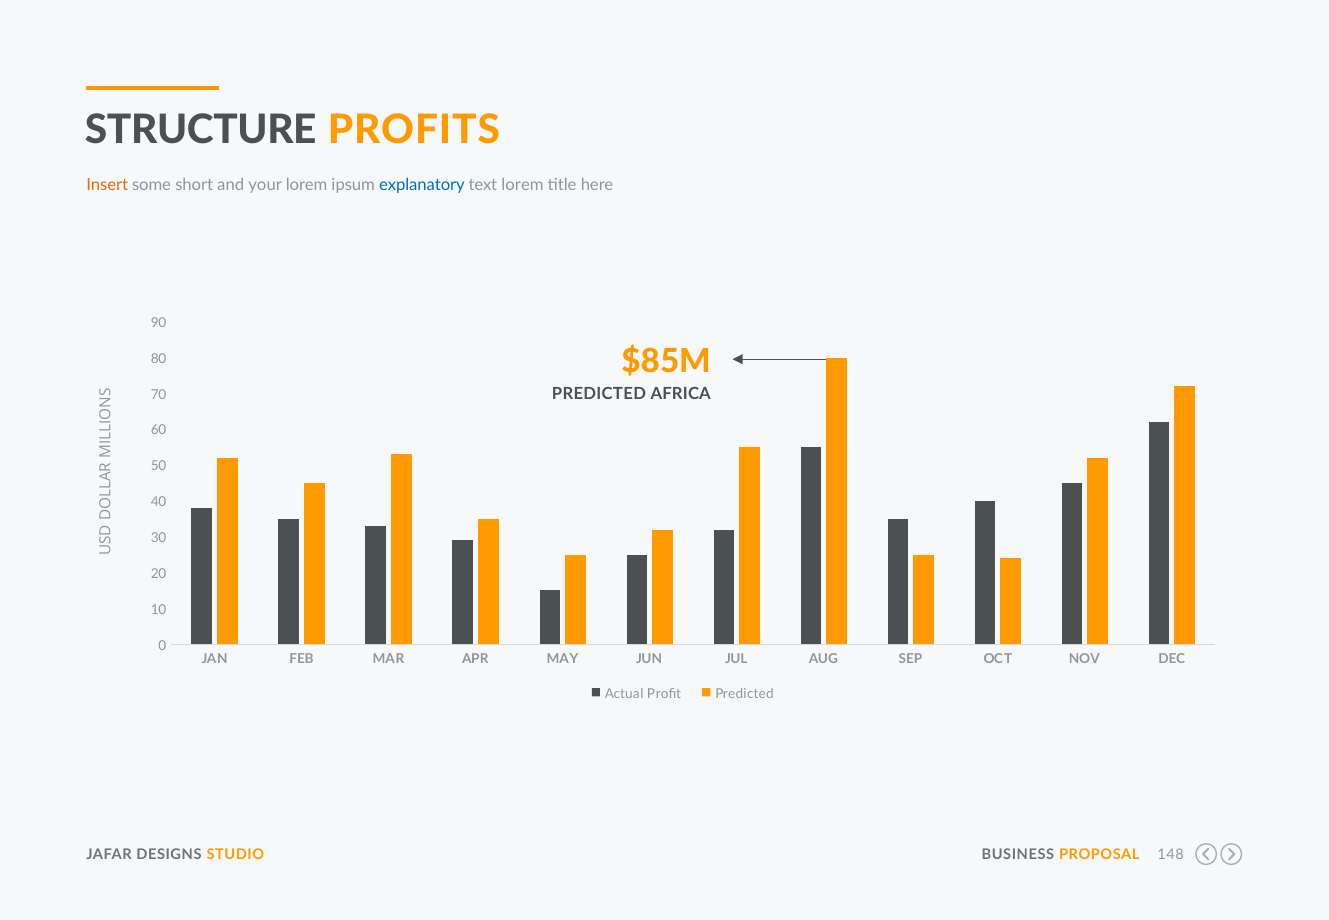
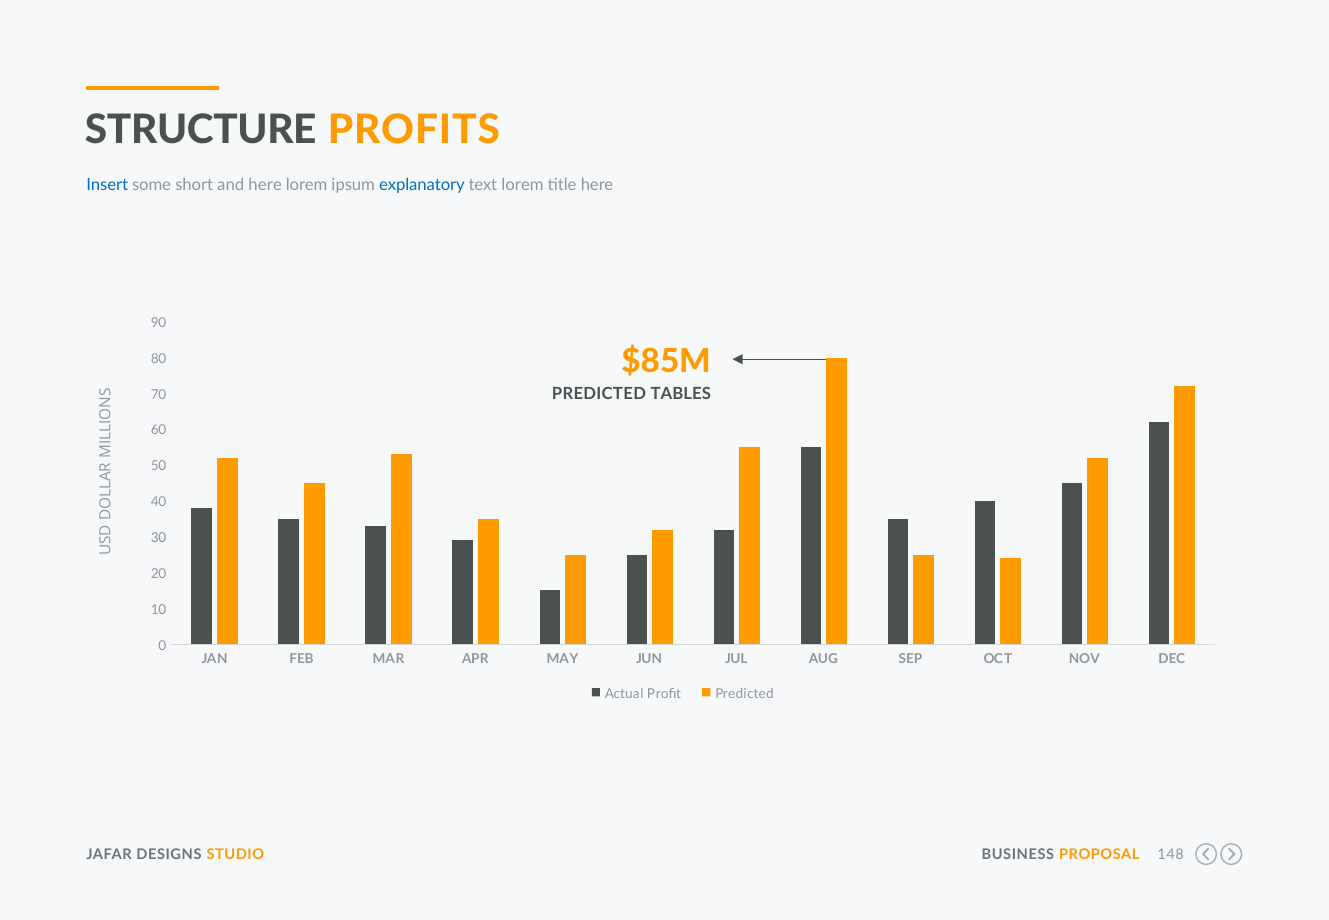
Insert colour: orange -> blue (107, 185)
and your: your -> here (265, 185)
AFRICA: AFRICA -> TABLES (681, 394)
